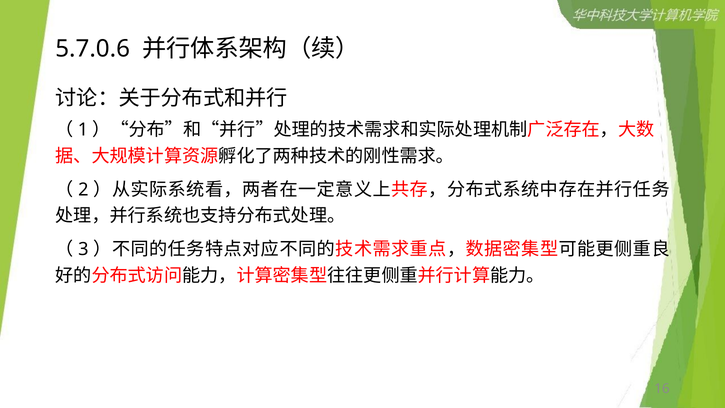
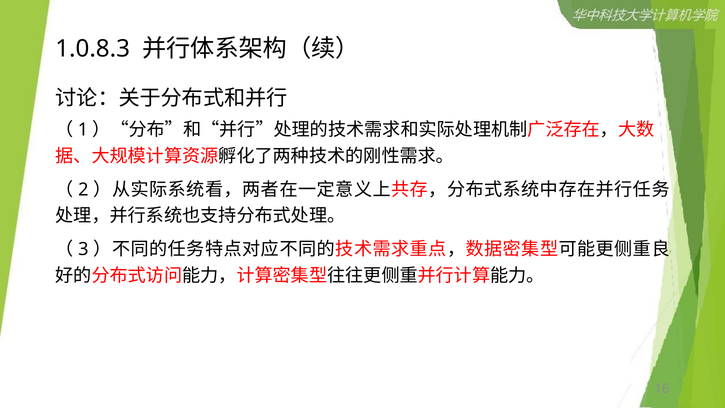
5.7.0.6: 5.7.0.6 -> 1.0.8.3 (93, 49)
